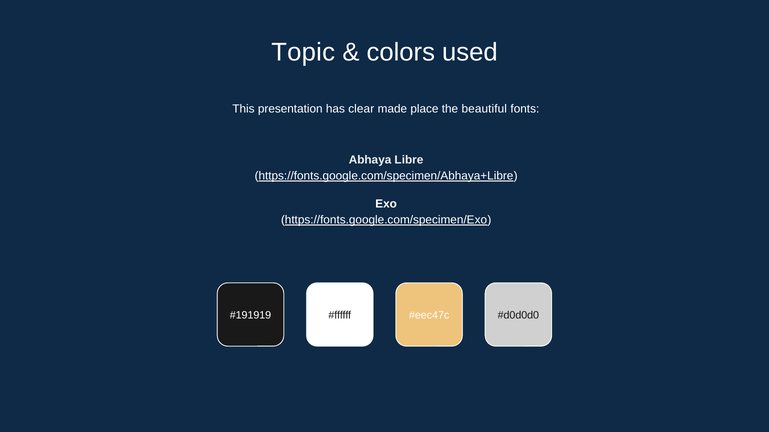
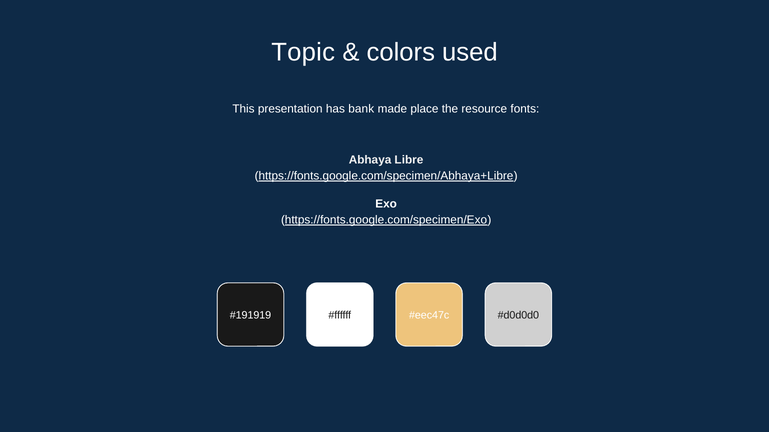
clear: clear -> bank (361, 109)
beautiful: beautiful -> resource (484, 109)
